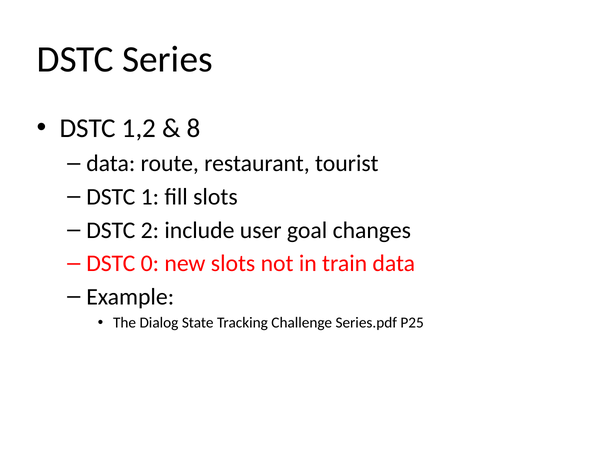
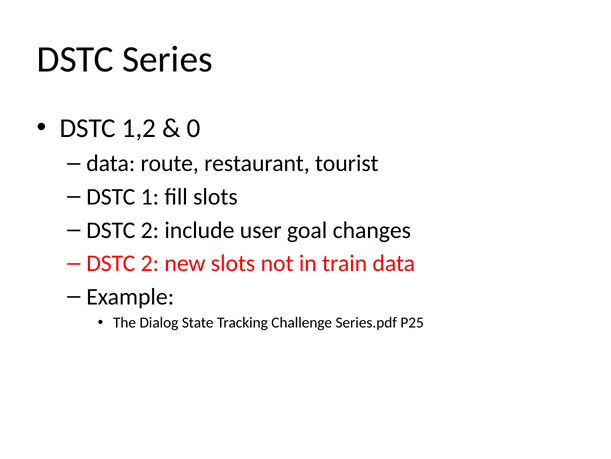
8: 8 -> 0 (194, 128)
0: 0 -> 2 (150, 263)
